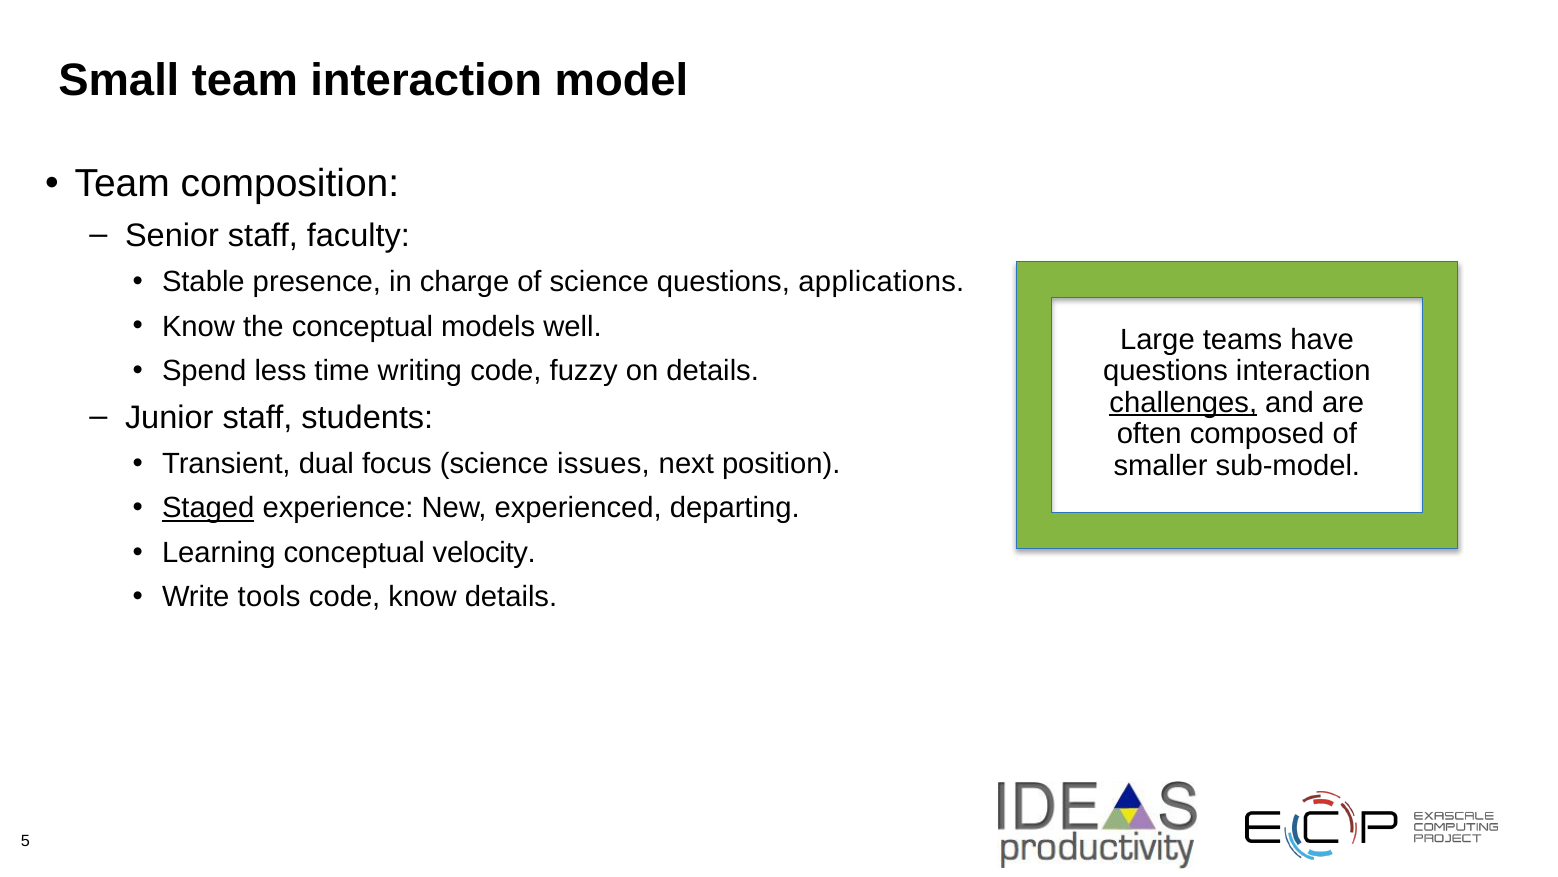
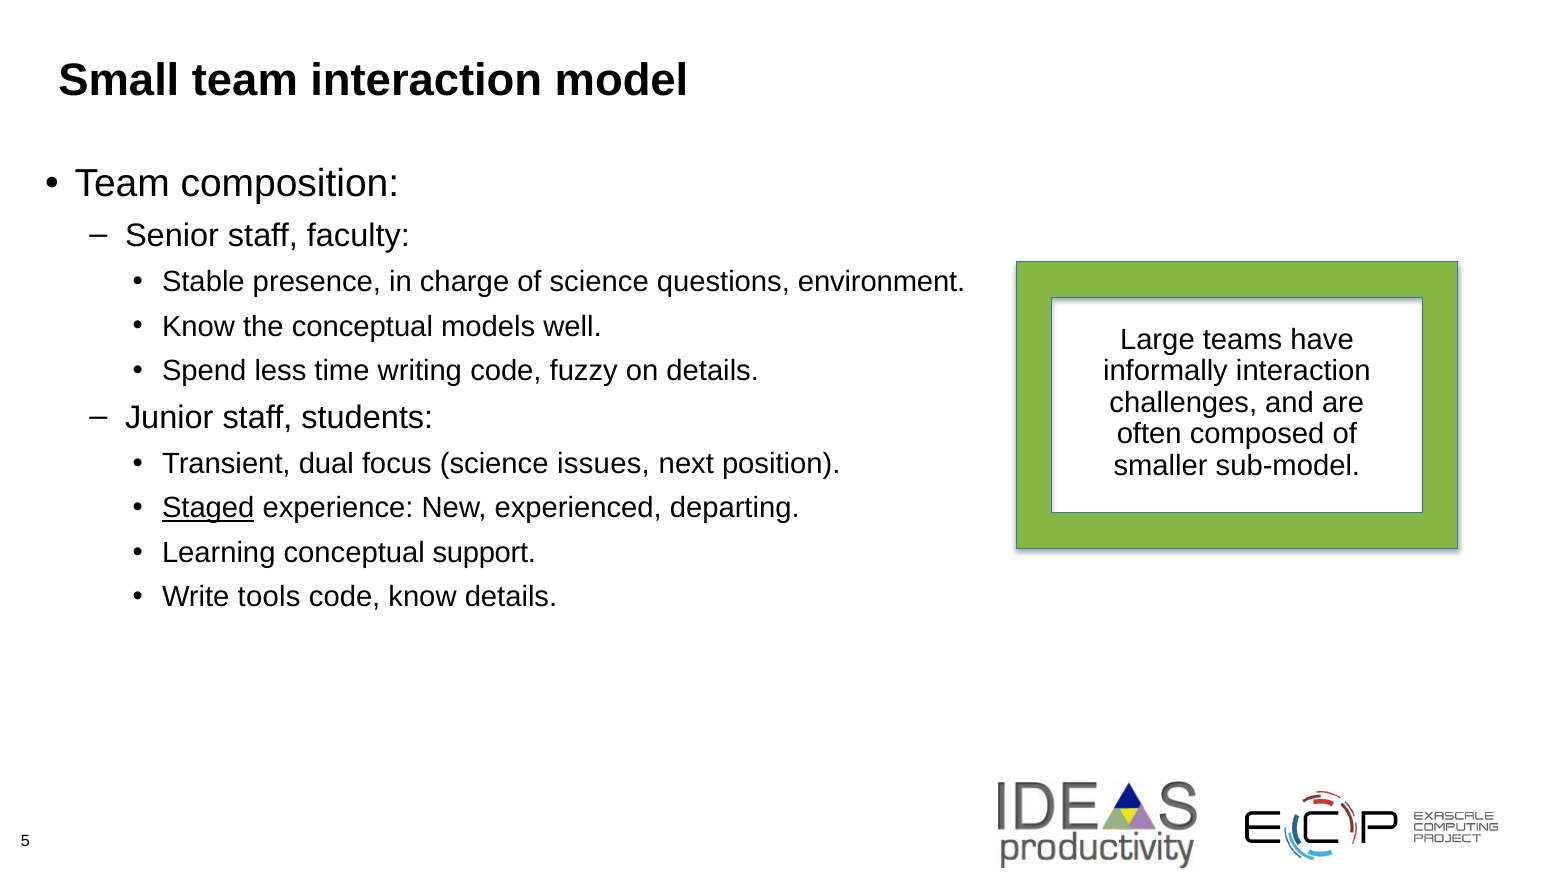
applications: applications -> environment (882, 282)
questions: questions -> informally (1165, 371)
challenges underline: present -> none (1183, 403)
velocity: velocity -> support (484, 553)
